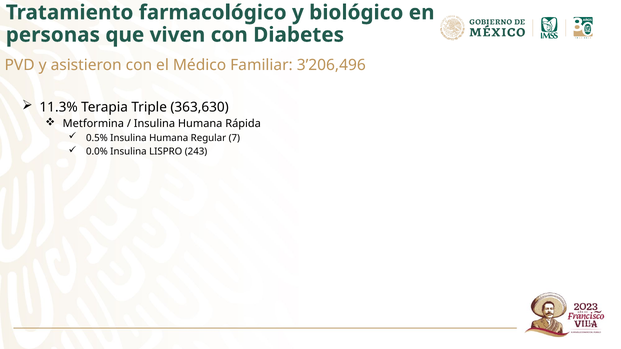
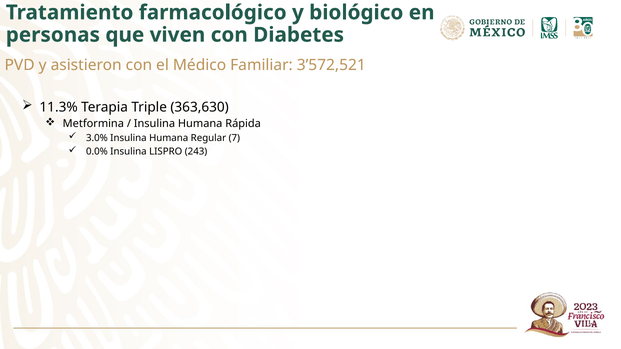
3’206,496: 3’206,496 -> 3’572,521 (331, 65)
0.5%: 0.5% -> 3.0% (97, 138)
